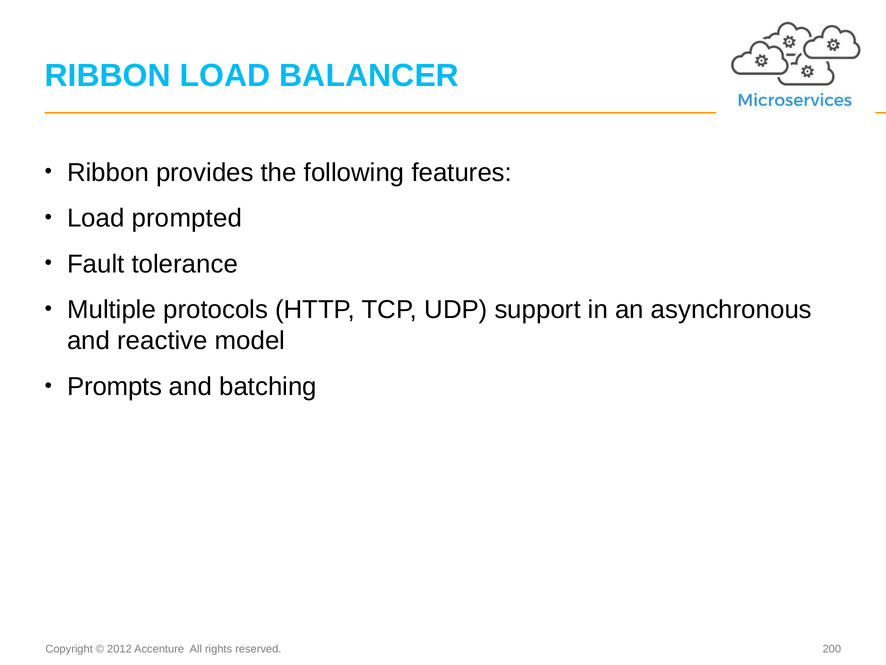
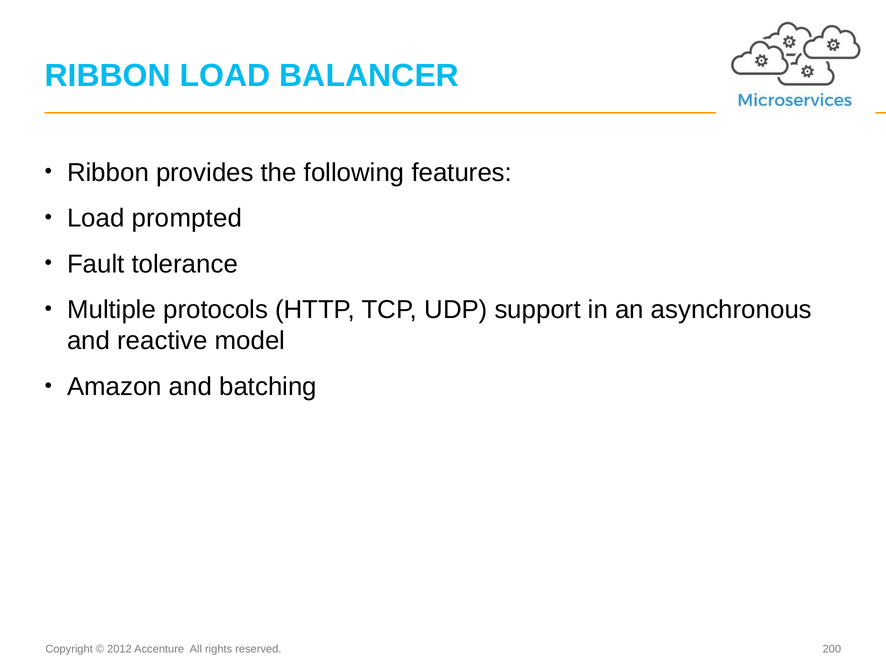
Prompts: Prompts -> Amazon (114, 386)
